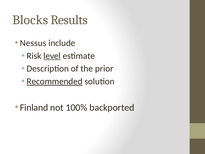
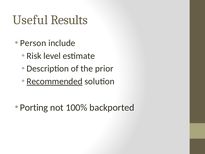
Blocks: Blocks -> Useful (30, 20)
Nessus: Nessus -> Person (33, 43)
level underline: present -> none (52, 56)
Finland: Finland -> Porting (34, 107)
